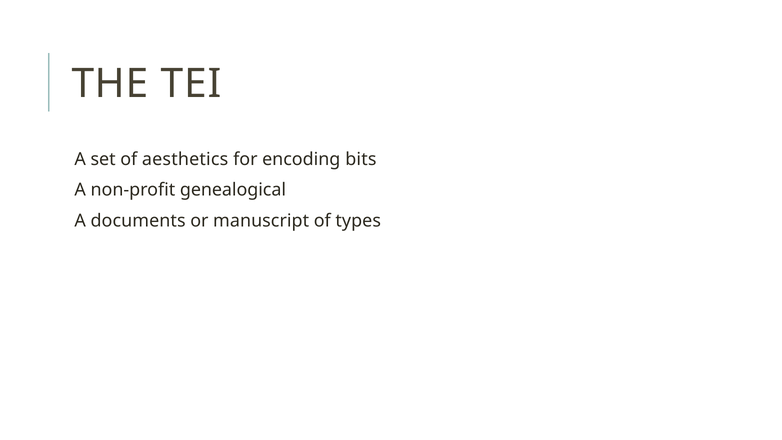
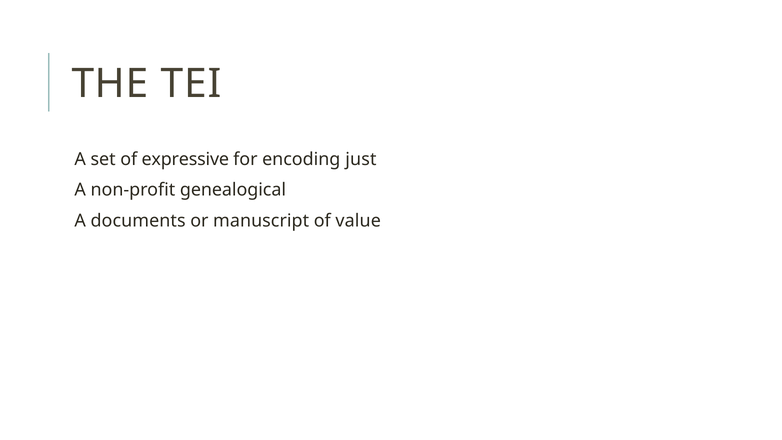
aesthetics: aesthetics -> expressive (185, 159)
bits: bits -> just (361, 159)
types: types -> value (358, 221)
